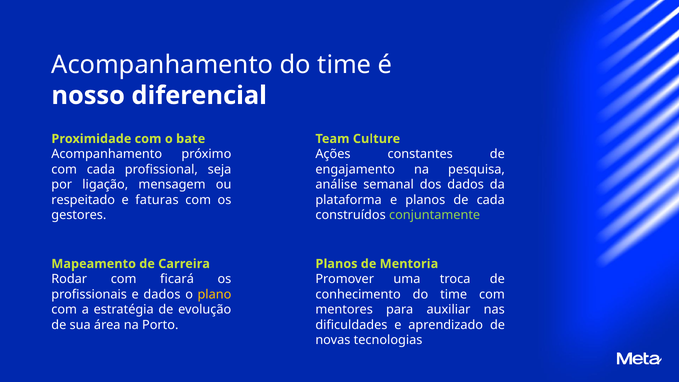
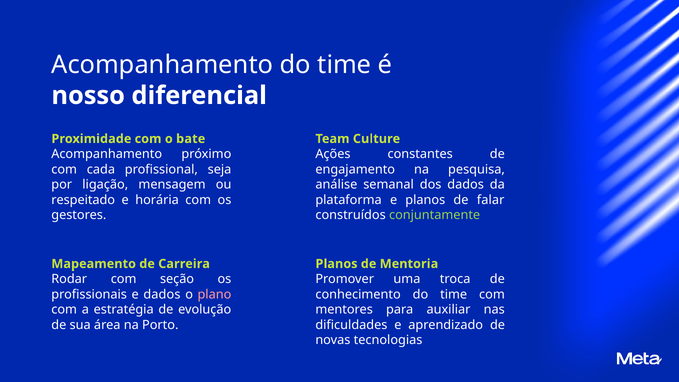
faturas: faturas -> horária (157, 200)
de cada: cada -> falar (491, 200)
ficará: ficará -> seção (177, 279)
plano colour: yellow -> pink (214, 294)
